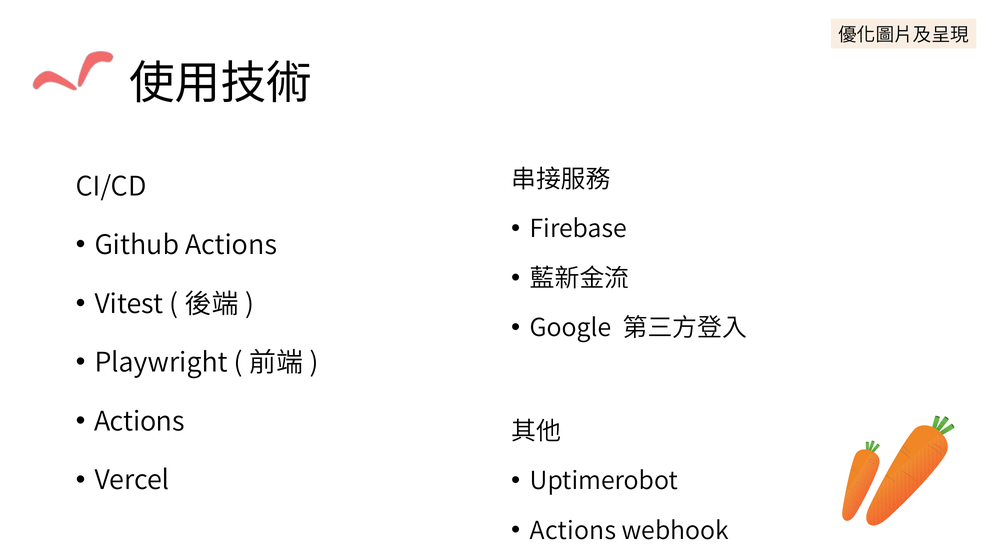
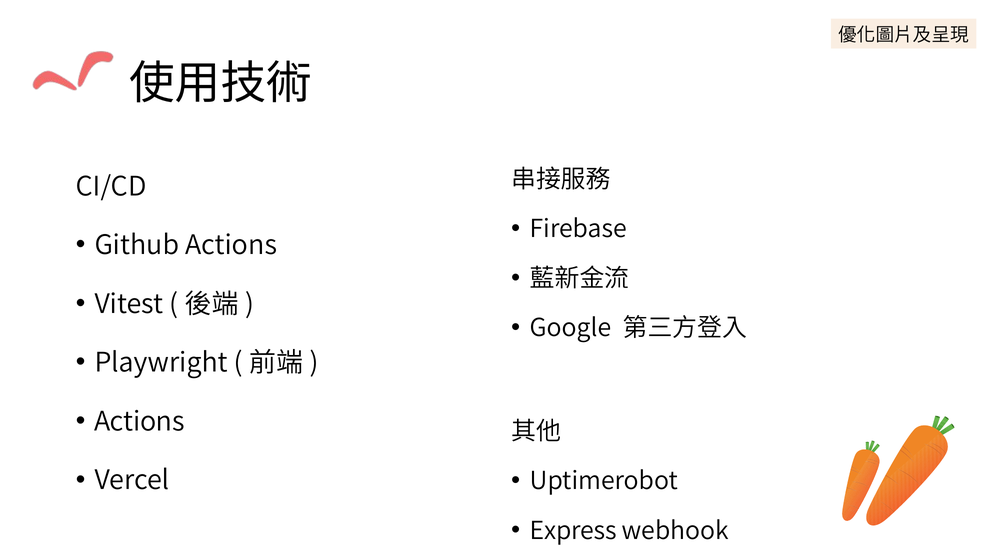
Actions: Actions -> Express (573, 531)
